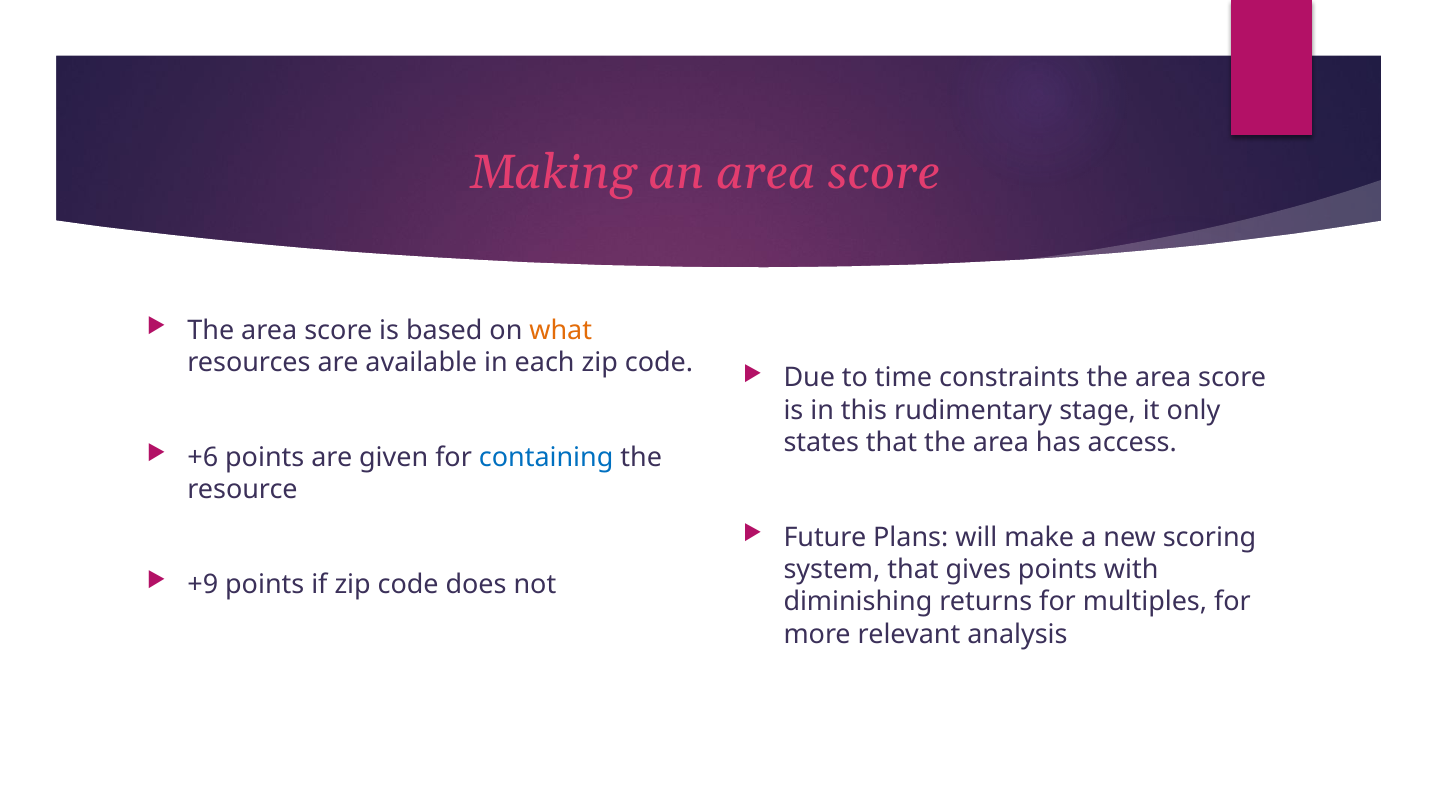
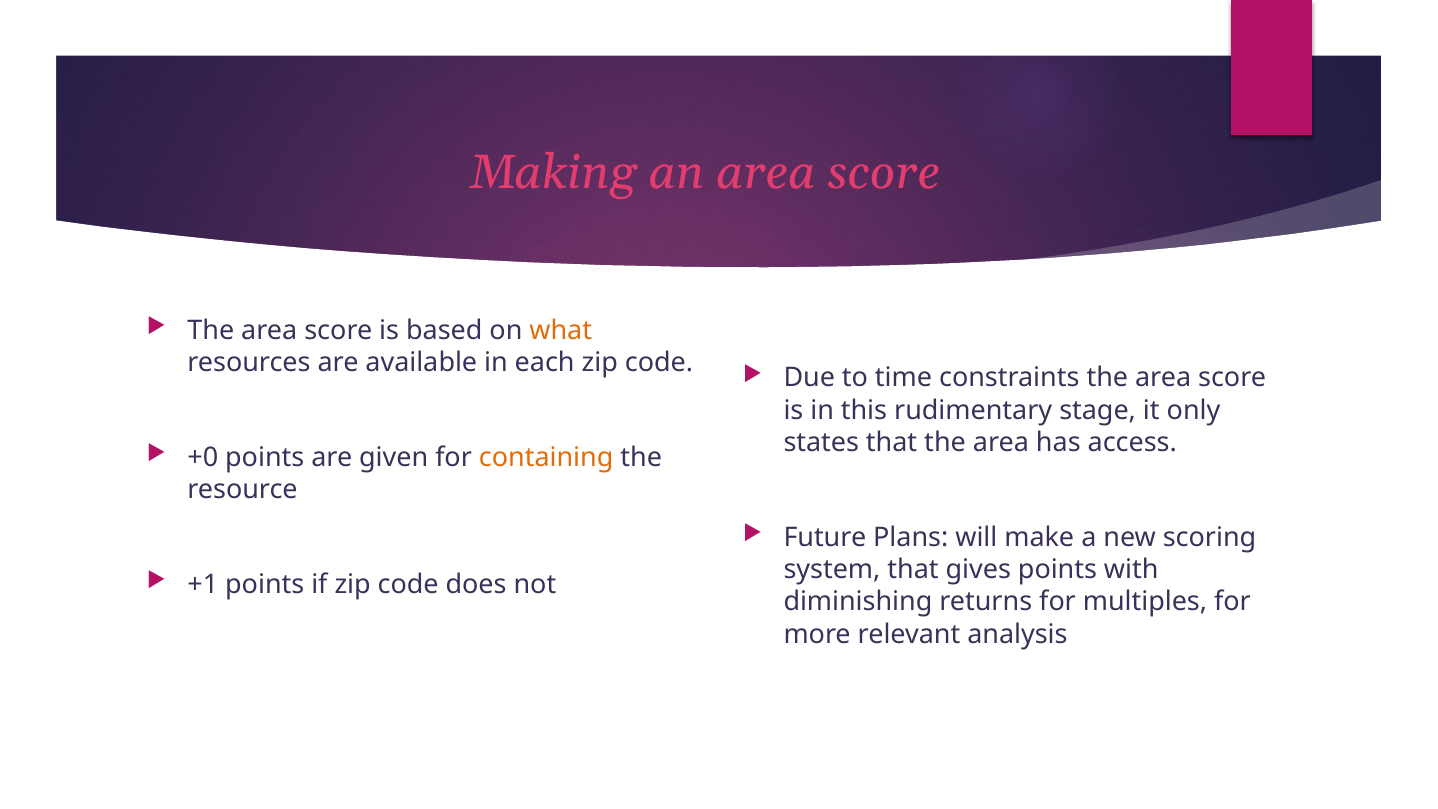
+6: +6 -> +0 (203, 458)
containing colour: blue -> orange (546, 458)
+9: +9 -> +1 (203, 585)
